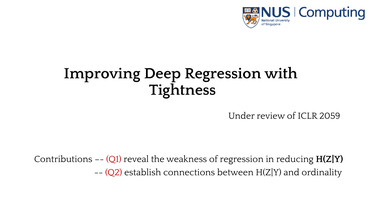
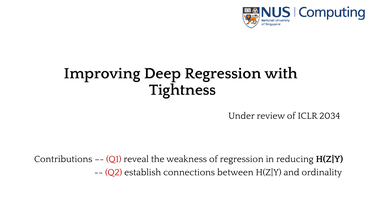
2059: 2059 -> 2034 (330, 116)
